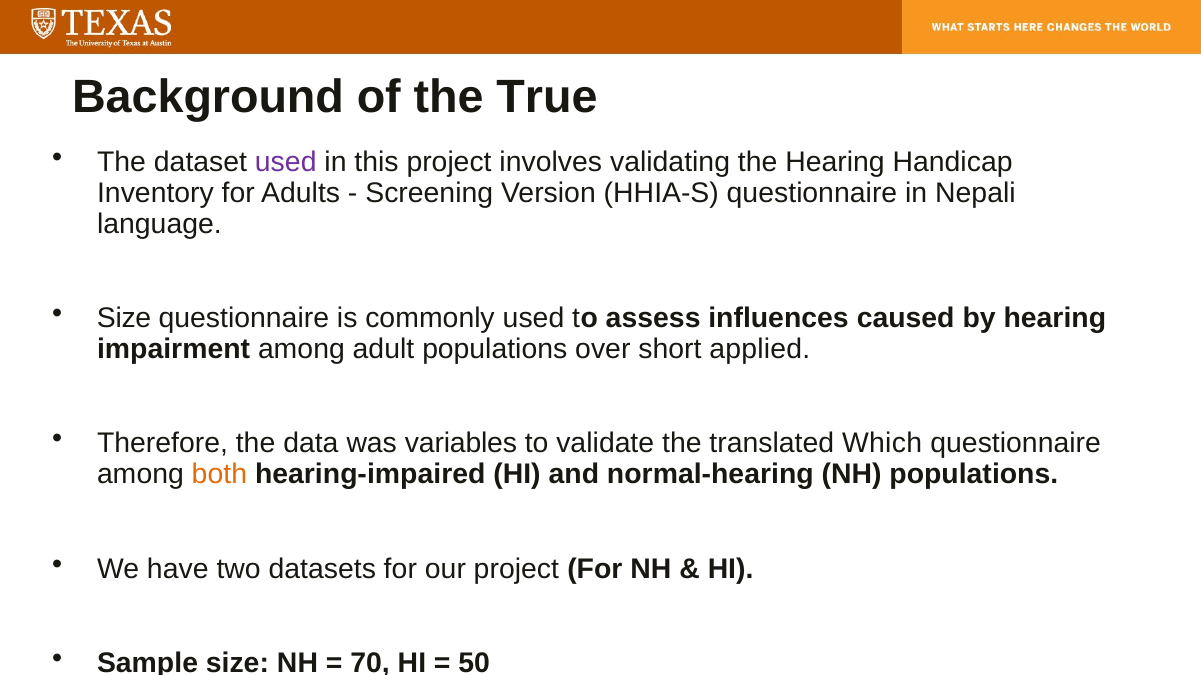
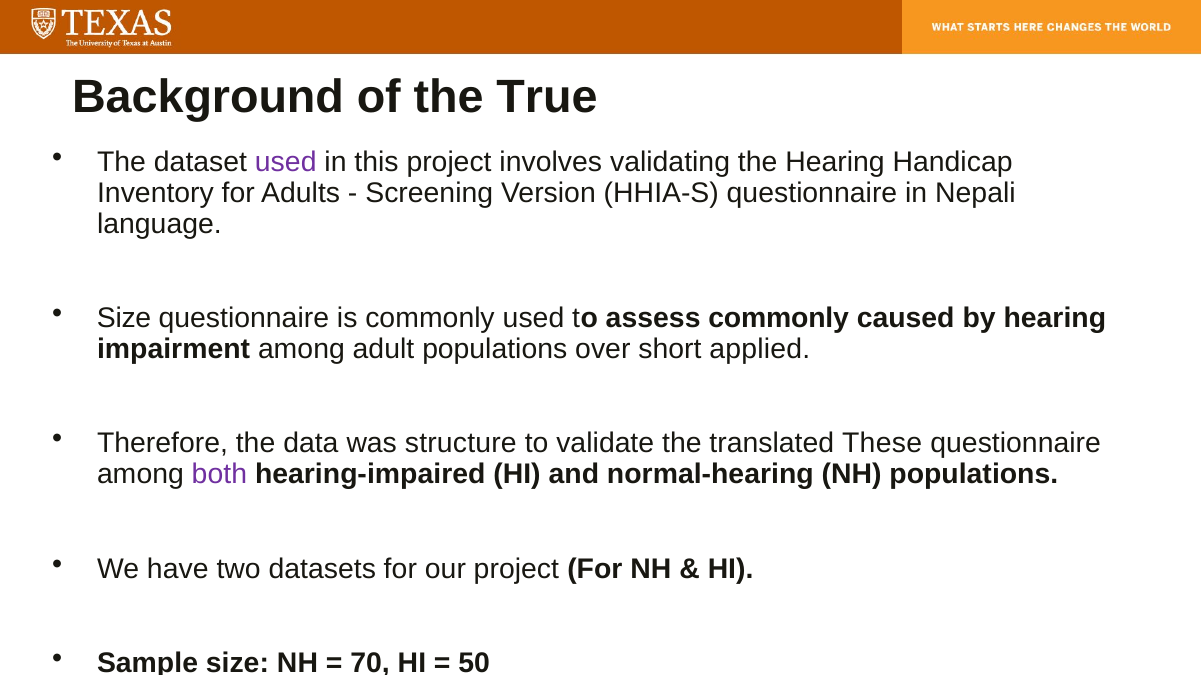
assess influences: influences -> commonly (779, 319)
variables: variables -> structure (461, 444)
Which: Which -> These (882, 444)
both colour: orange -> purple (219, 474)
